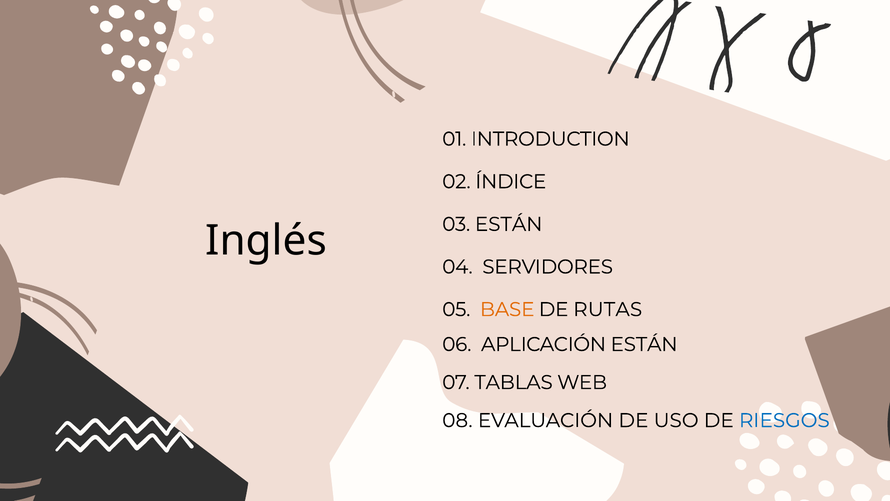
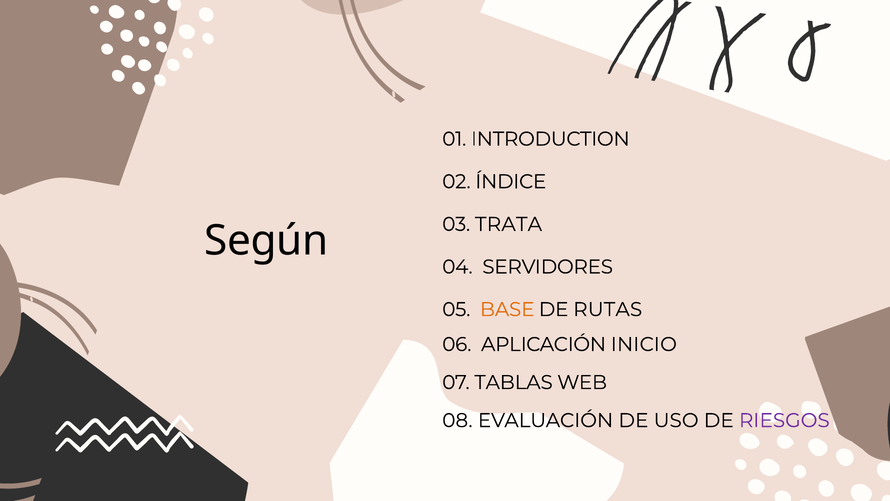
03 ESTÁN: ESTÁN -> TRATA (509, 224)
Inglés: Inglés -> Según (266, 241)
APLICACIÓN ESTÁN: ESTÁN -> INICIO (644, 344)
RIESGOS colour: blue -> purple (784, 420)
